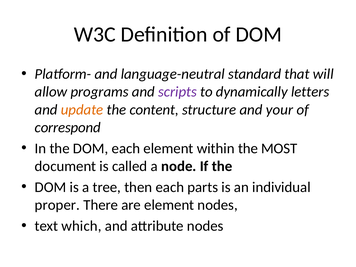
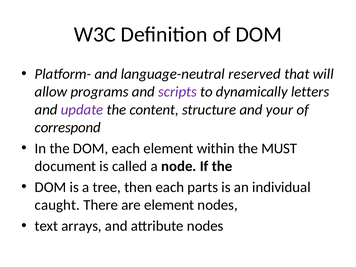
standard: standard -> reserved (255, 74)
update colour: orange -> purple (82, 110)
MOST: MOST -> MUST (279, 148)
proper: proper -> caught (57, 205)
which: which -> arrays (82, 226)
